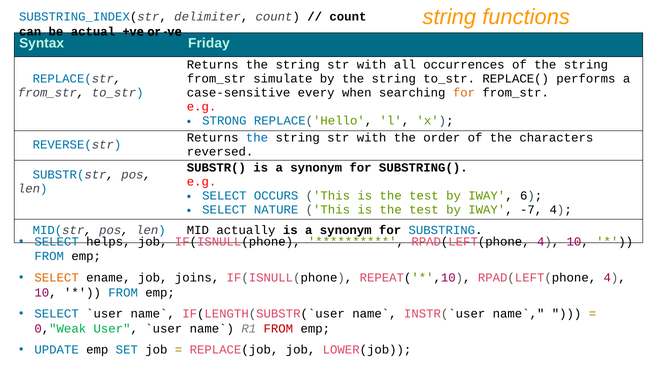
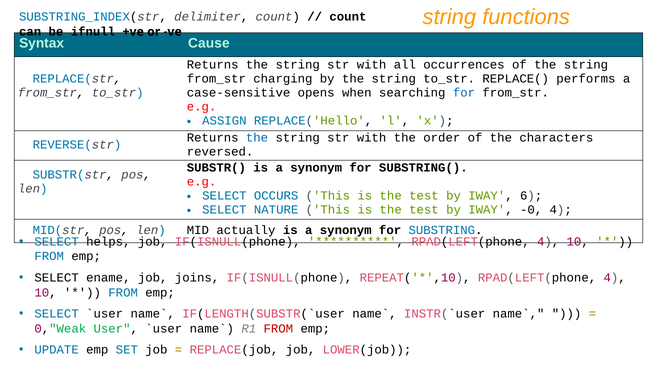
actual: actual -> ifnull (93, 32)
Friday: Friday -> Cause (209, 43)
simulate: simulate -> charging (283, 79)
every: every -> opens (316, 93)
for colour: orange -> blue (464, 93)
STRONG: STRONG -> ASSIGN (224, 121)
-7: -7 -> -0 (531, 210)
SELECT colour: orange -> black (57, 278)
